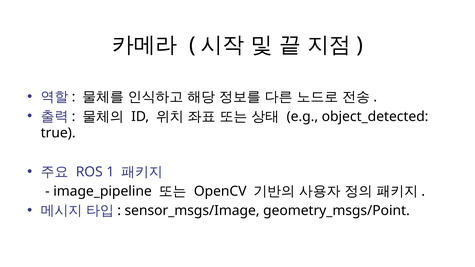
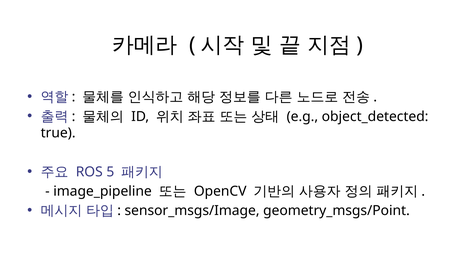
1: 1 -> 5 (110, 172)
